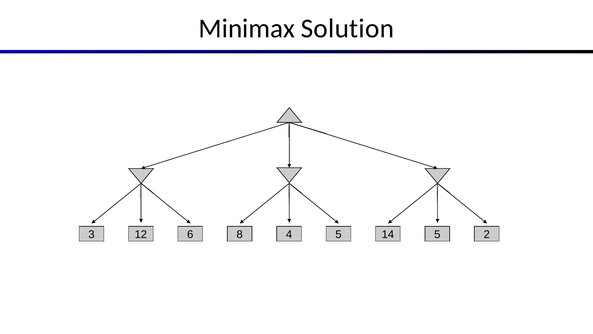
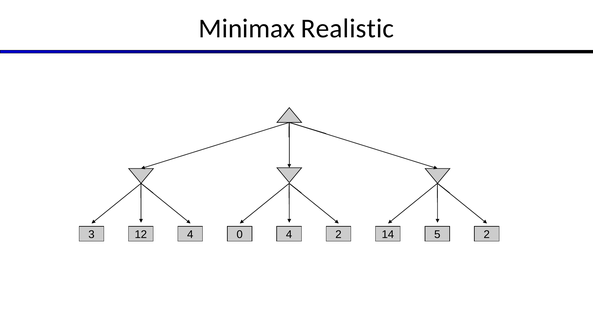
Solution: Solution -> Realistic (347, 28)
12 6: 6 -> 4 (190, 234)
8: 8 -> 0 (240, 234)
4 5: 5 -> 2 (339, 234)
